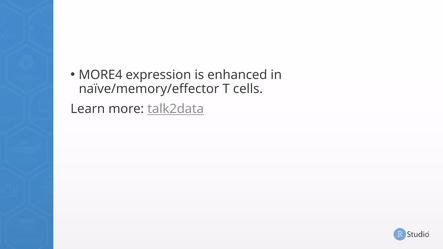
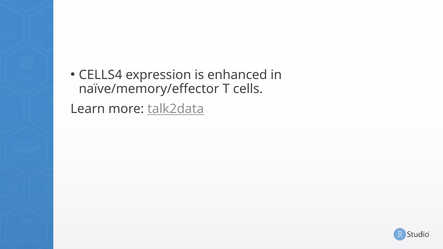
MORE4: MORE4 -> CELLS4 (101, 75)
